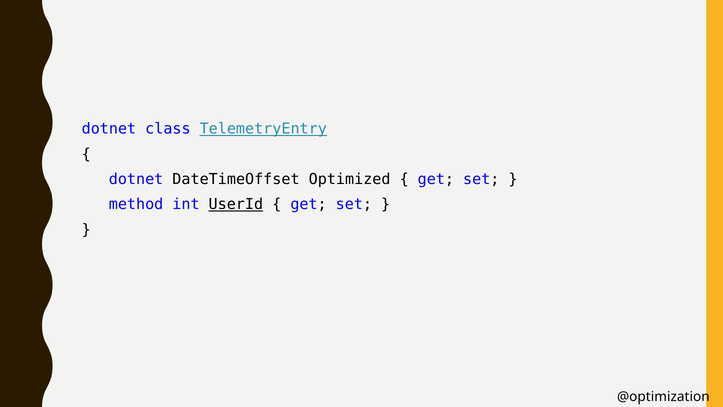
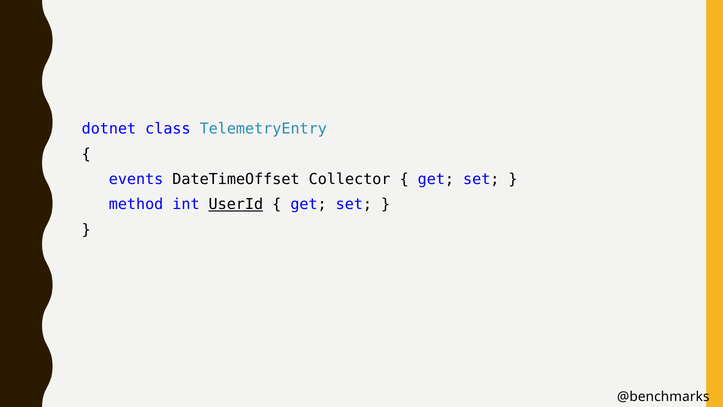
TelemetryEntry underline: present -> none (263, 129)
dotnet: dotnet -> events (136, 179)
Optimized: Optimized -> Collector (350, 179)
@optimization: @optimization -> @benchmarks (663, 397)
